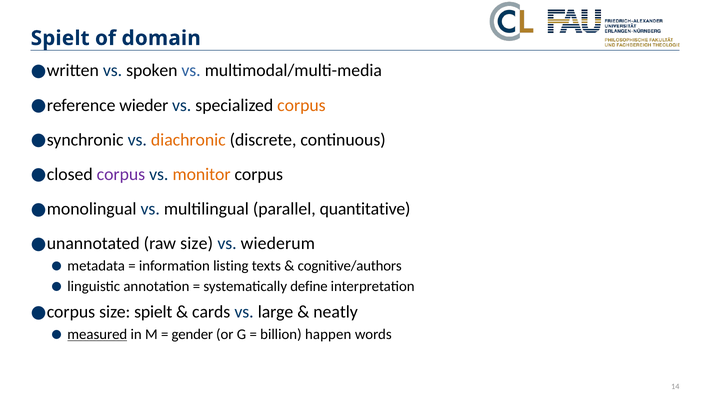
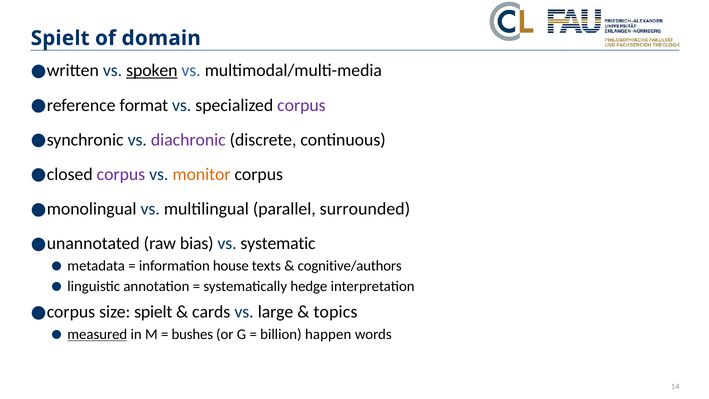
spoken underline: none -> present (152, 71)
wieder: wieder -> format (144, 105)
corpus colour: orange -> purple (301, 105)
diachronic colour: orange -> purple (188, 140)
quantitative: quantitative -> surrounded (365, 209)
raw size: size -> bias (197, 243)
wiederum: wiederum -> systematic (278, 243)
listing: listing -> house (231, 266)
define: define -> hedge (309, 286)
neatly: neatly -> topics (335, 312)
gender: gender -> bushes (192, 334)
